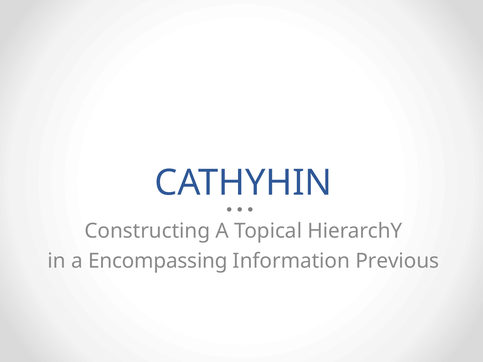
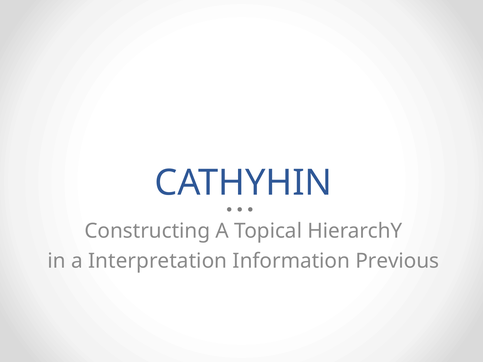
Encompassing: Encompassing -> Interpretation (158, 261)
